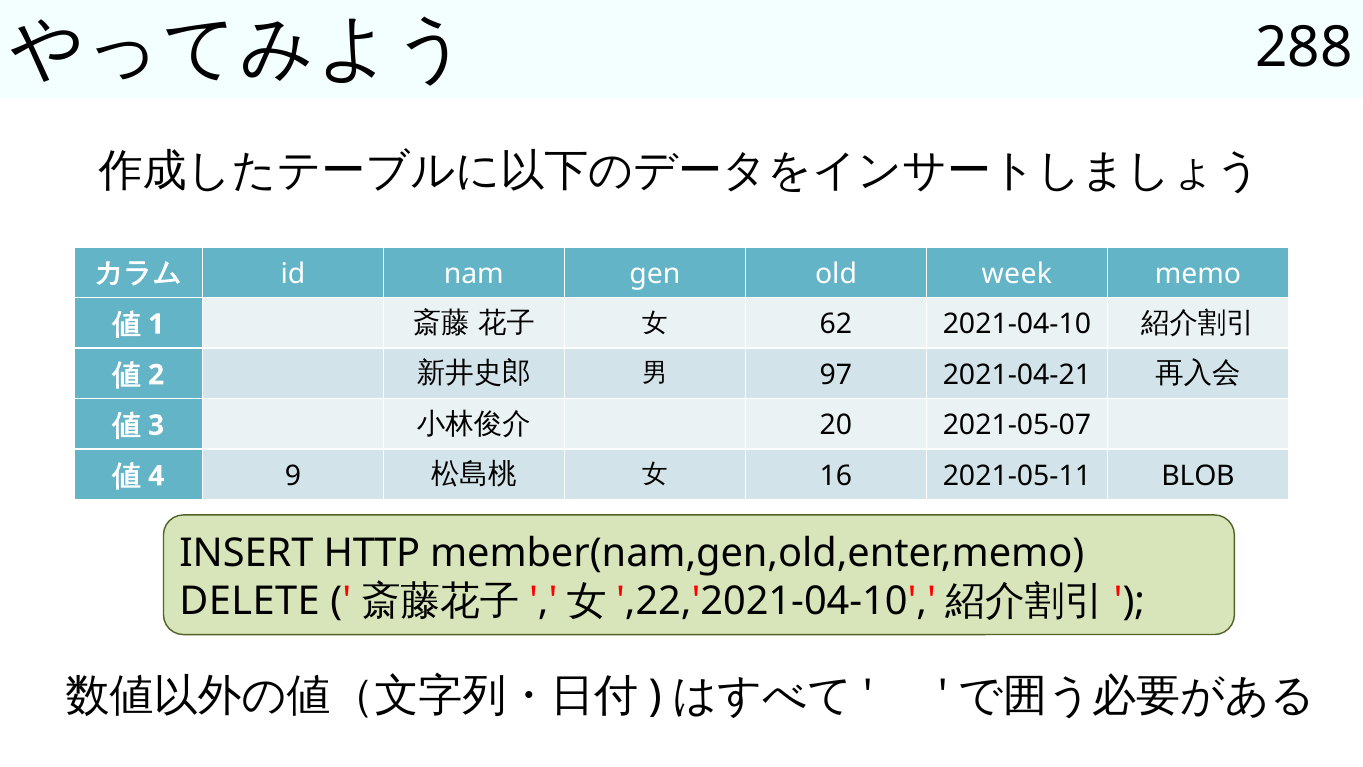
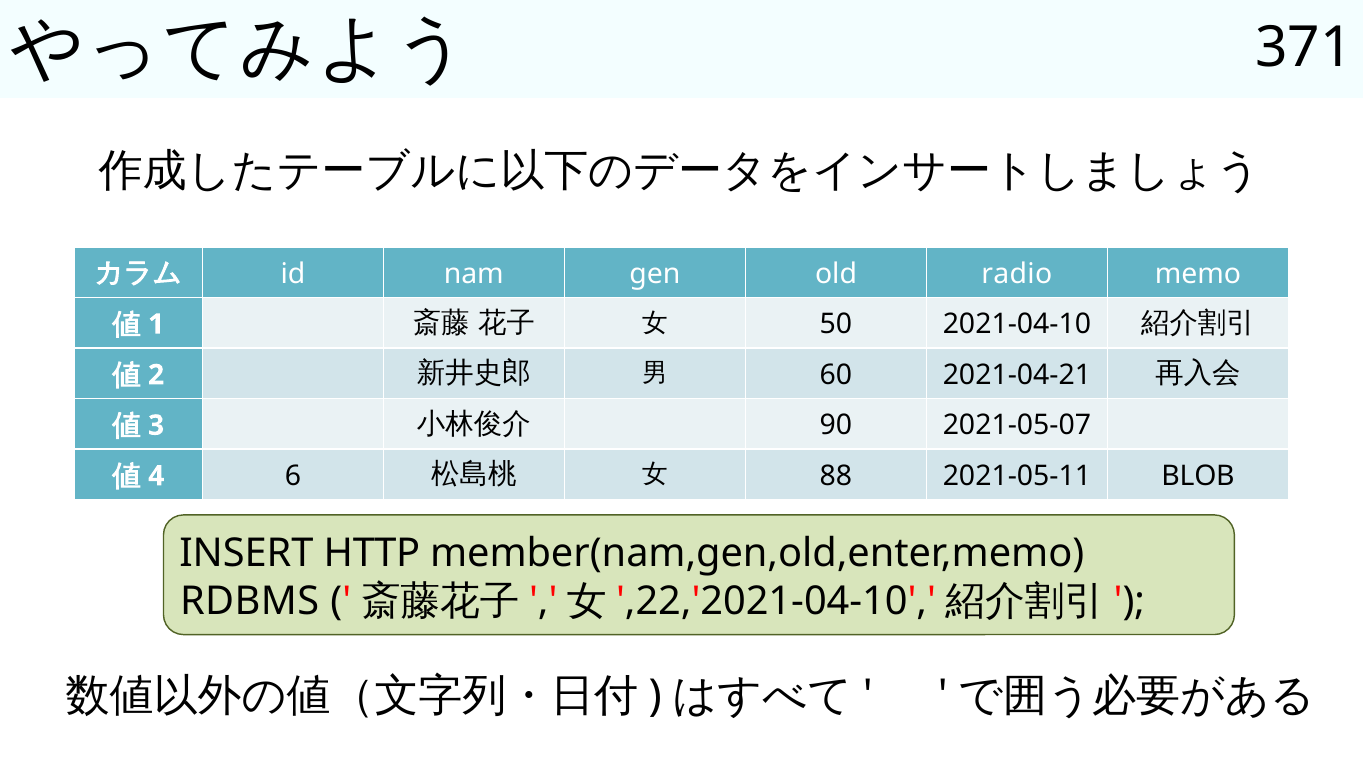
288: 288 -> 371 (1304, 48)
week: week -> radio (1017, 274)
62: 62 -> 50 (836, 324)
97: 97 -> 60 (836, 375)
20: 20 -> 90 (836, 425)
9: 9 -> 6 (293, 476)
16: 16 -> 88 (836, 476)
DELETE: DELETE -> RDBMS (250, 601)
